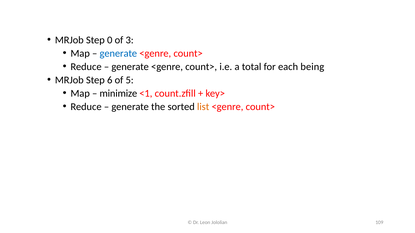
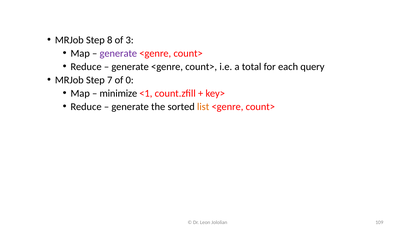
0: 0 -> 8 (110, 40)
generate colour: blue -> purple (118, 53)
being: being -> query (312, 67)
6: 6 -> 7 (110, 80)
5: 5 -> 0 (130, 80)
